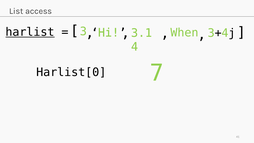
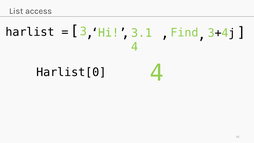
harlist underline: present -> none (30, 32)
When: When -> Find (185, 33)
Harlist[0 7: 7 -> 4 (157, 73)
